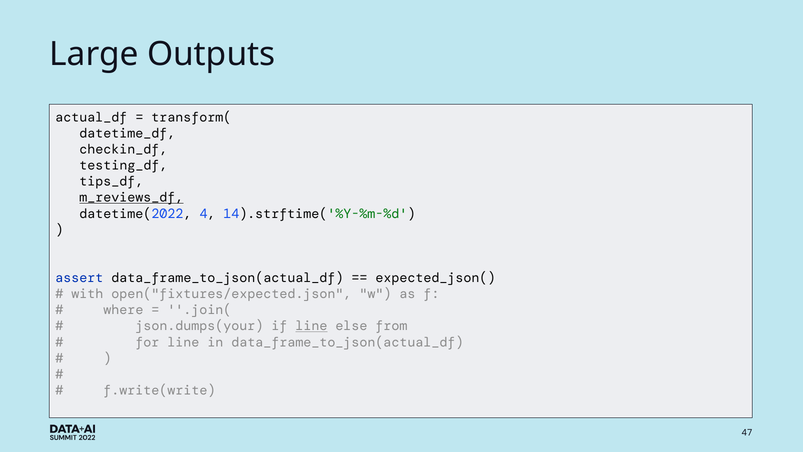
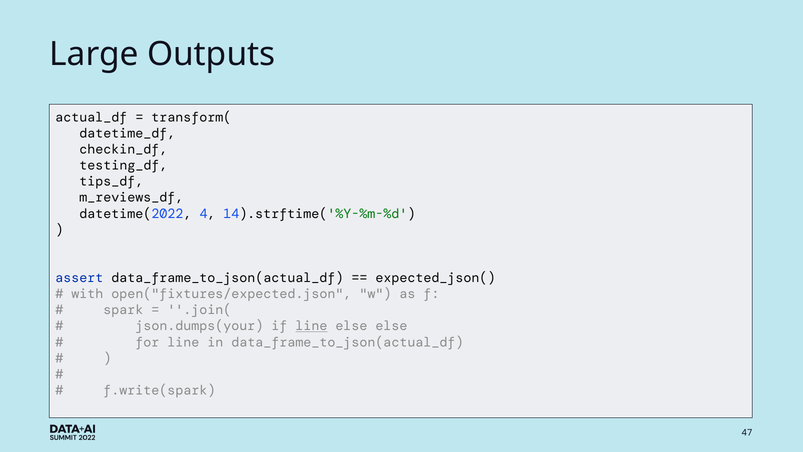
m_reviews_df underline: present -> none (131, 197)
where: where -> spark (123, 310)
else from: from -> else (391, 326)
f.write(write: f.write(write -> f.write(spark (159, 390)
